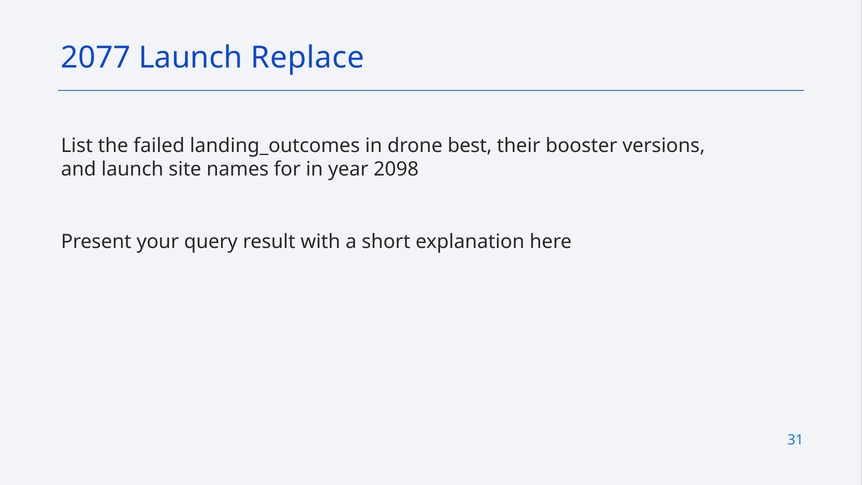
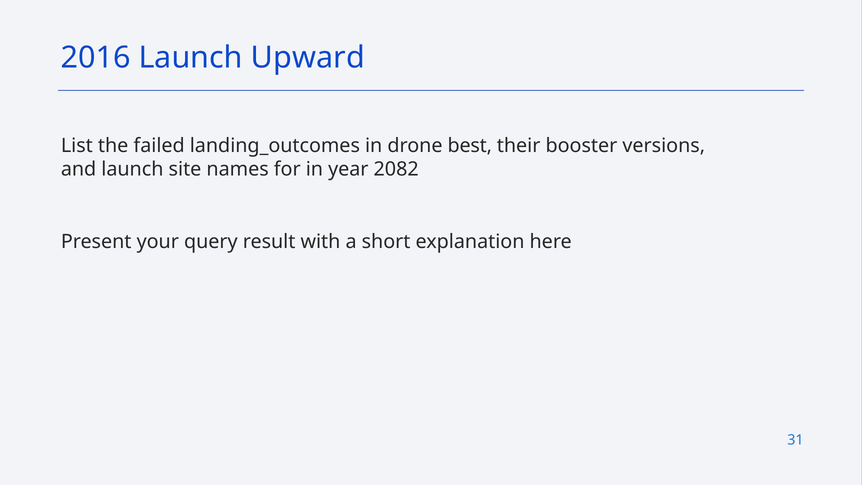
2077: 2077 -> 2016 (96, 58)
Replace: Replace -> Upward (308, 58)
2098: 2098 -> 2082 (396, 169)
